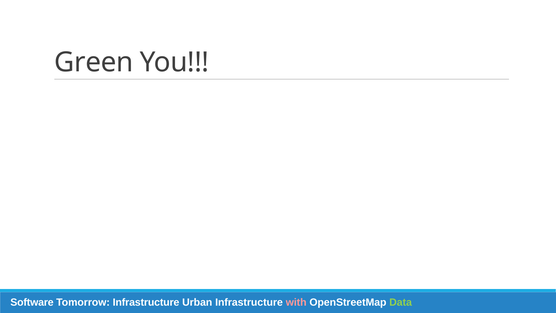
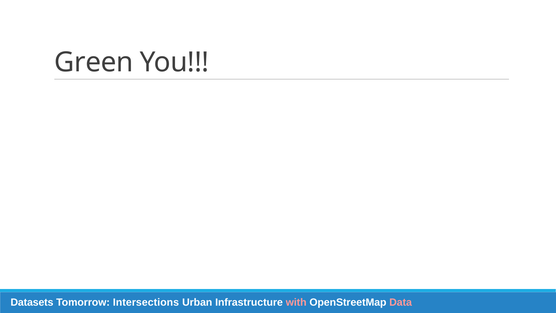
Software: Software -> Datasets (32, 302)
Tomorrow Infrastructure: Infrastructure -> Intersections (146, 302)
Data colour: light green -> pink (401, 302)
